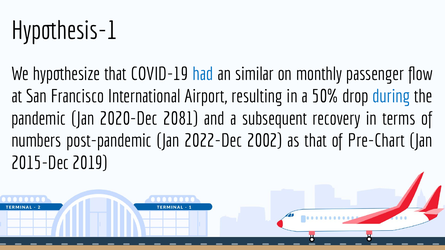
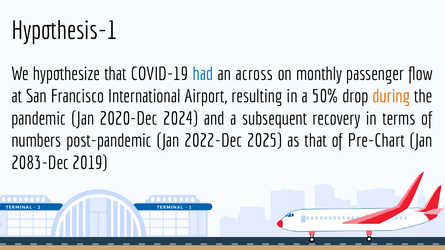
similar: similar -> across (254, 74)
during colour: blue -> orange (391, 96)
2081: 2081 -> 2024 (181, 119)
2002: 2002 -> 2025 (265, 141)
2015-Dec: 2015-Dec -> 2083-Dec (40, 163)
